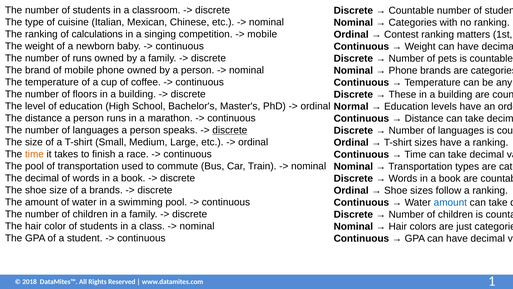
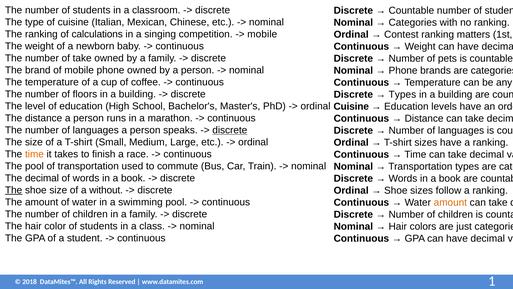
of runs: runs -> take (82, 58)
These: These -> Types (402, 94)
Normal: Normal -> Cuisine (351, 106)
The underline: none -> present (14, 190)
a brands: brands -> without (106, 190)
amount colour: blue -> orange (450, 202)
